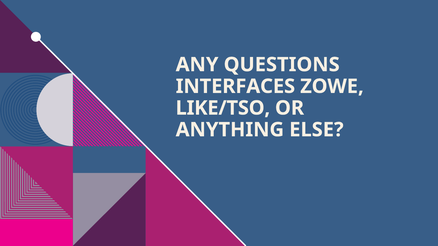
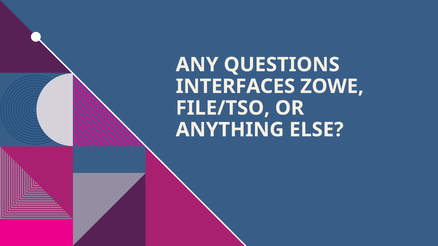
LIKE/TSO: LIKE/TSO -> FILE/TSO (223, 108)
